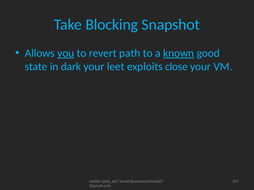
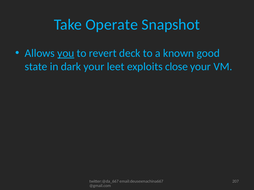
Blocking: Blocking -> Operate (112, 25)
path: path -> deck (130, 53)
known underline: present -> none (179, 53)
